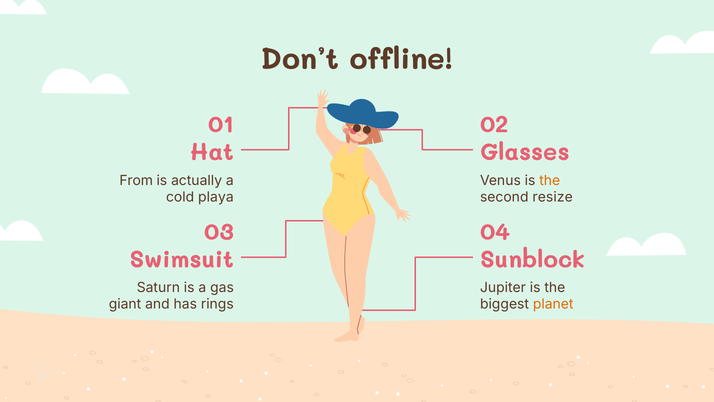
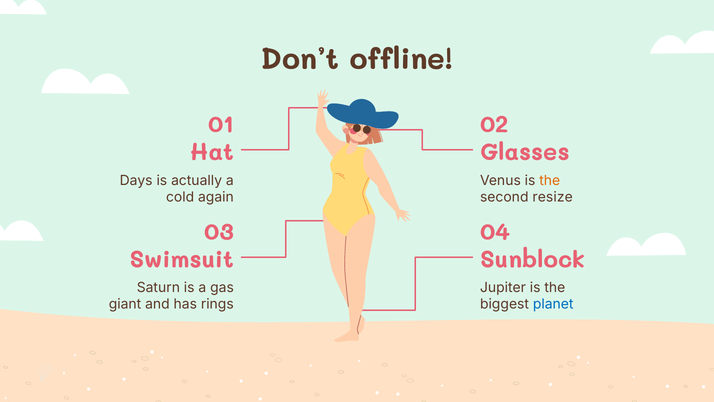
From: From -> Days (136, 181)
playa: playa -> again (216, 197)
planet colour: orange -> blue (553, 304)
